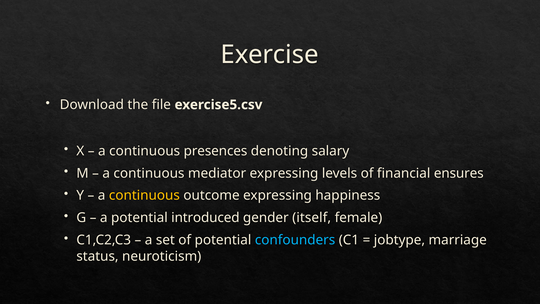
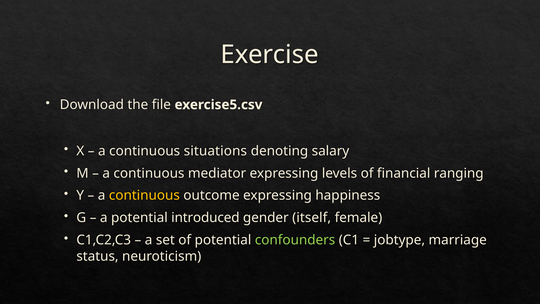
presences: presences -> situations (215, 151)
ensures: ensures -> ranging (459, 173)
confounders colour: light blue -> light green (295, 240)
